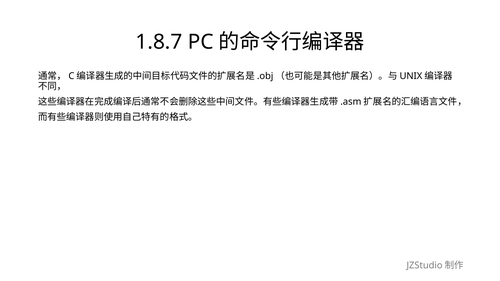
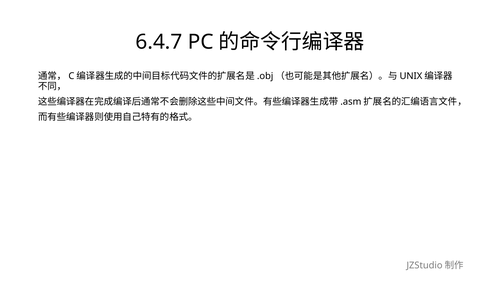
1.8.7: 1.8.7 -> 6.4.7 (159, 42)
